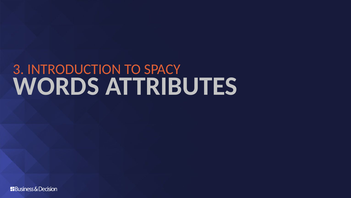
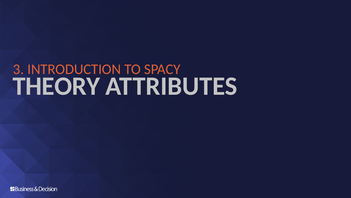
WORDS: WORDS -> THEORY (56, 86)
